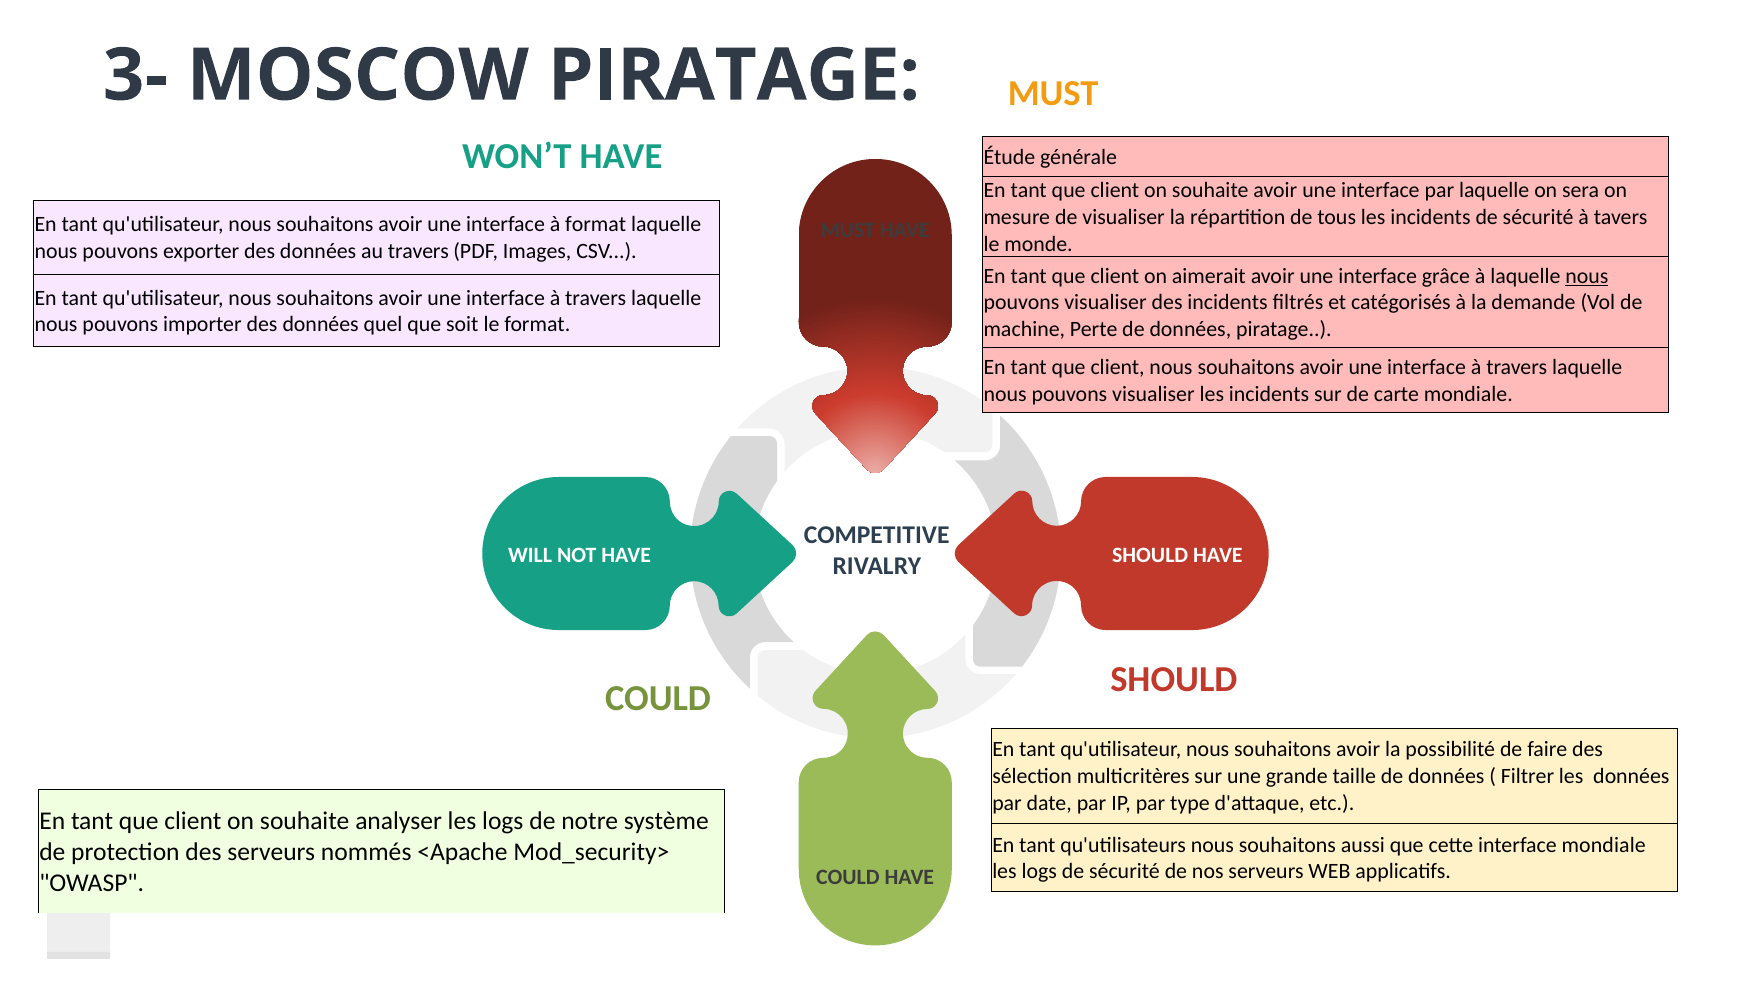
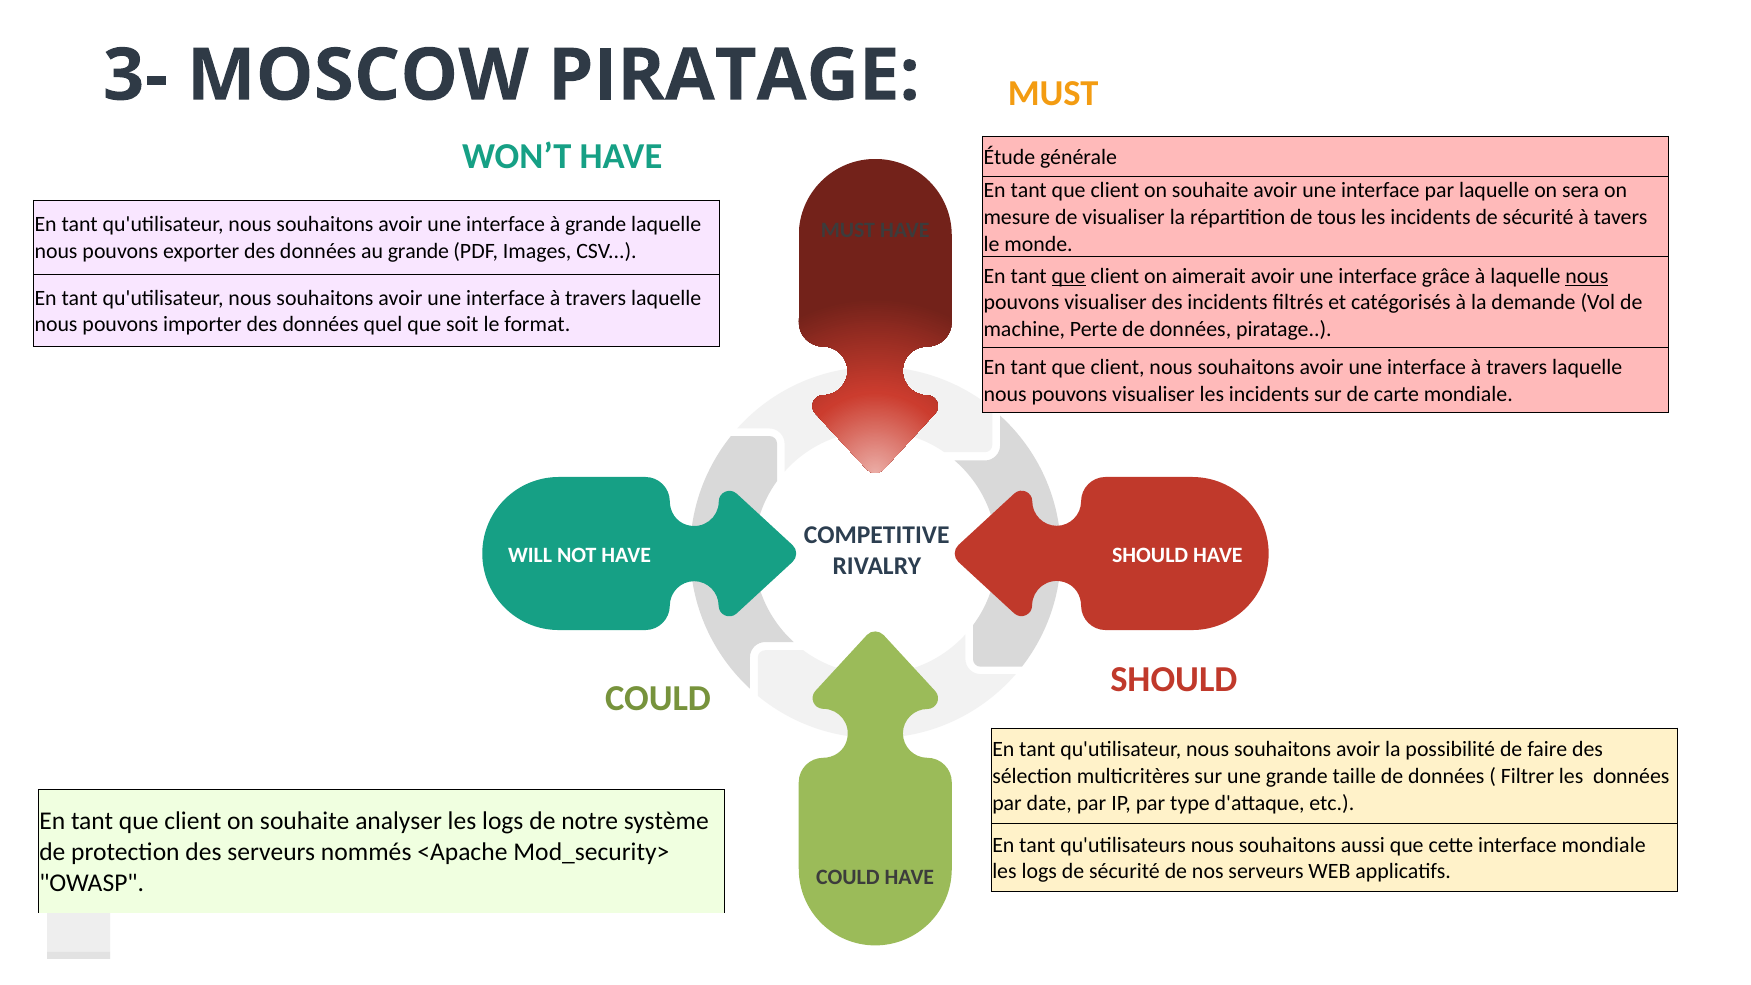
à format: format -> grande (596, 225)
au travers: travers -> grande (418, 251)
que underline: none -> present (1069, 276)
